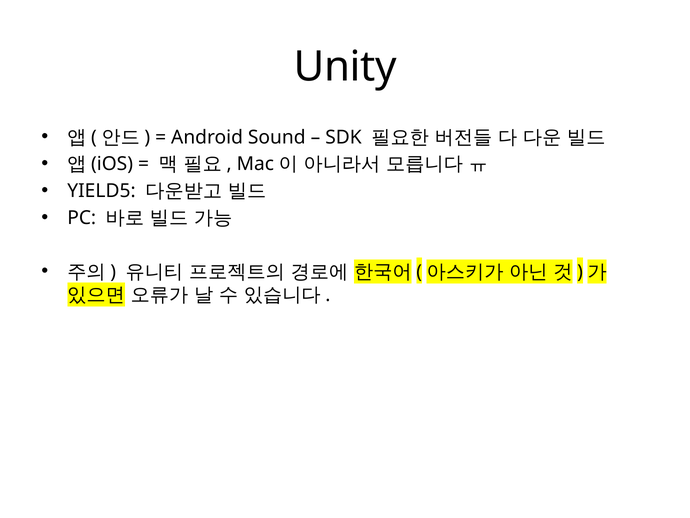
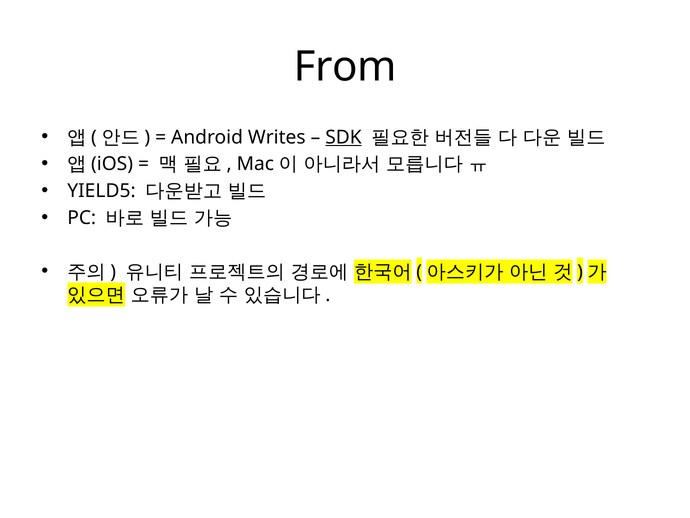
Unity: Unity -> From (345, 67)
Sound: Sound -> Writes (277, 137)
SDK underline: none -> present (343, 137)
